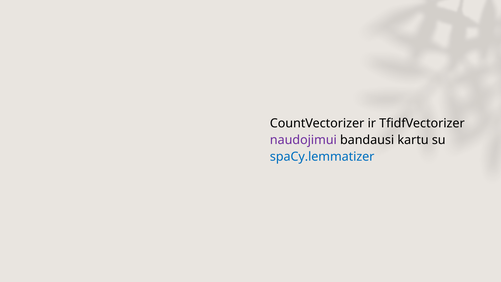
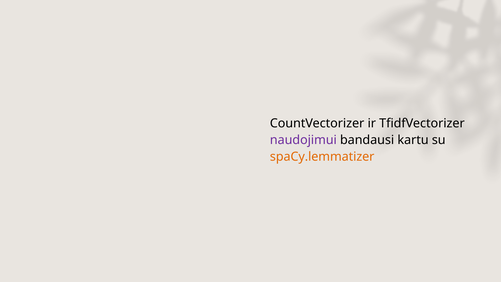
spaCy.lemmatizer colour: blue -> orange (322, 156)
